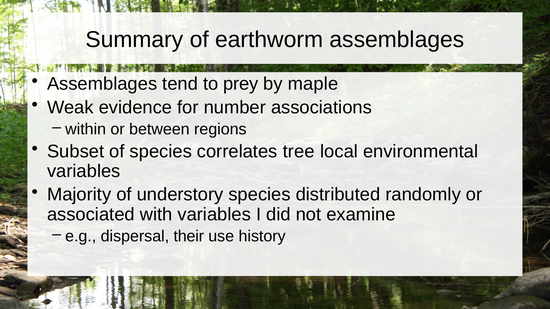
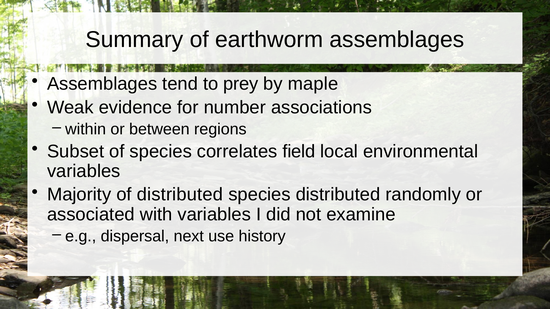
tree: tree -> field (299, 152)
of understory: understory -> distributed (180, 195)
their: their -> next (189, 236)
